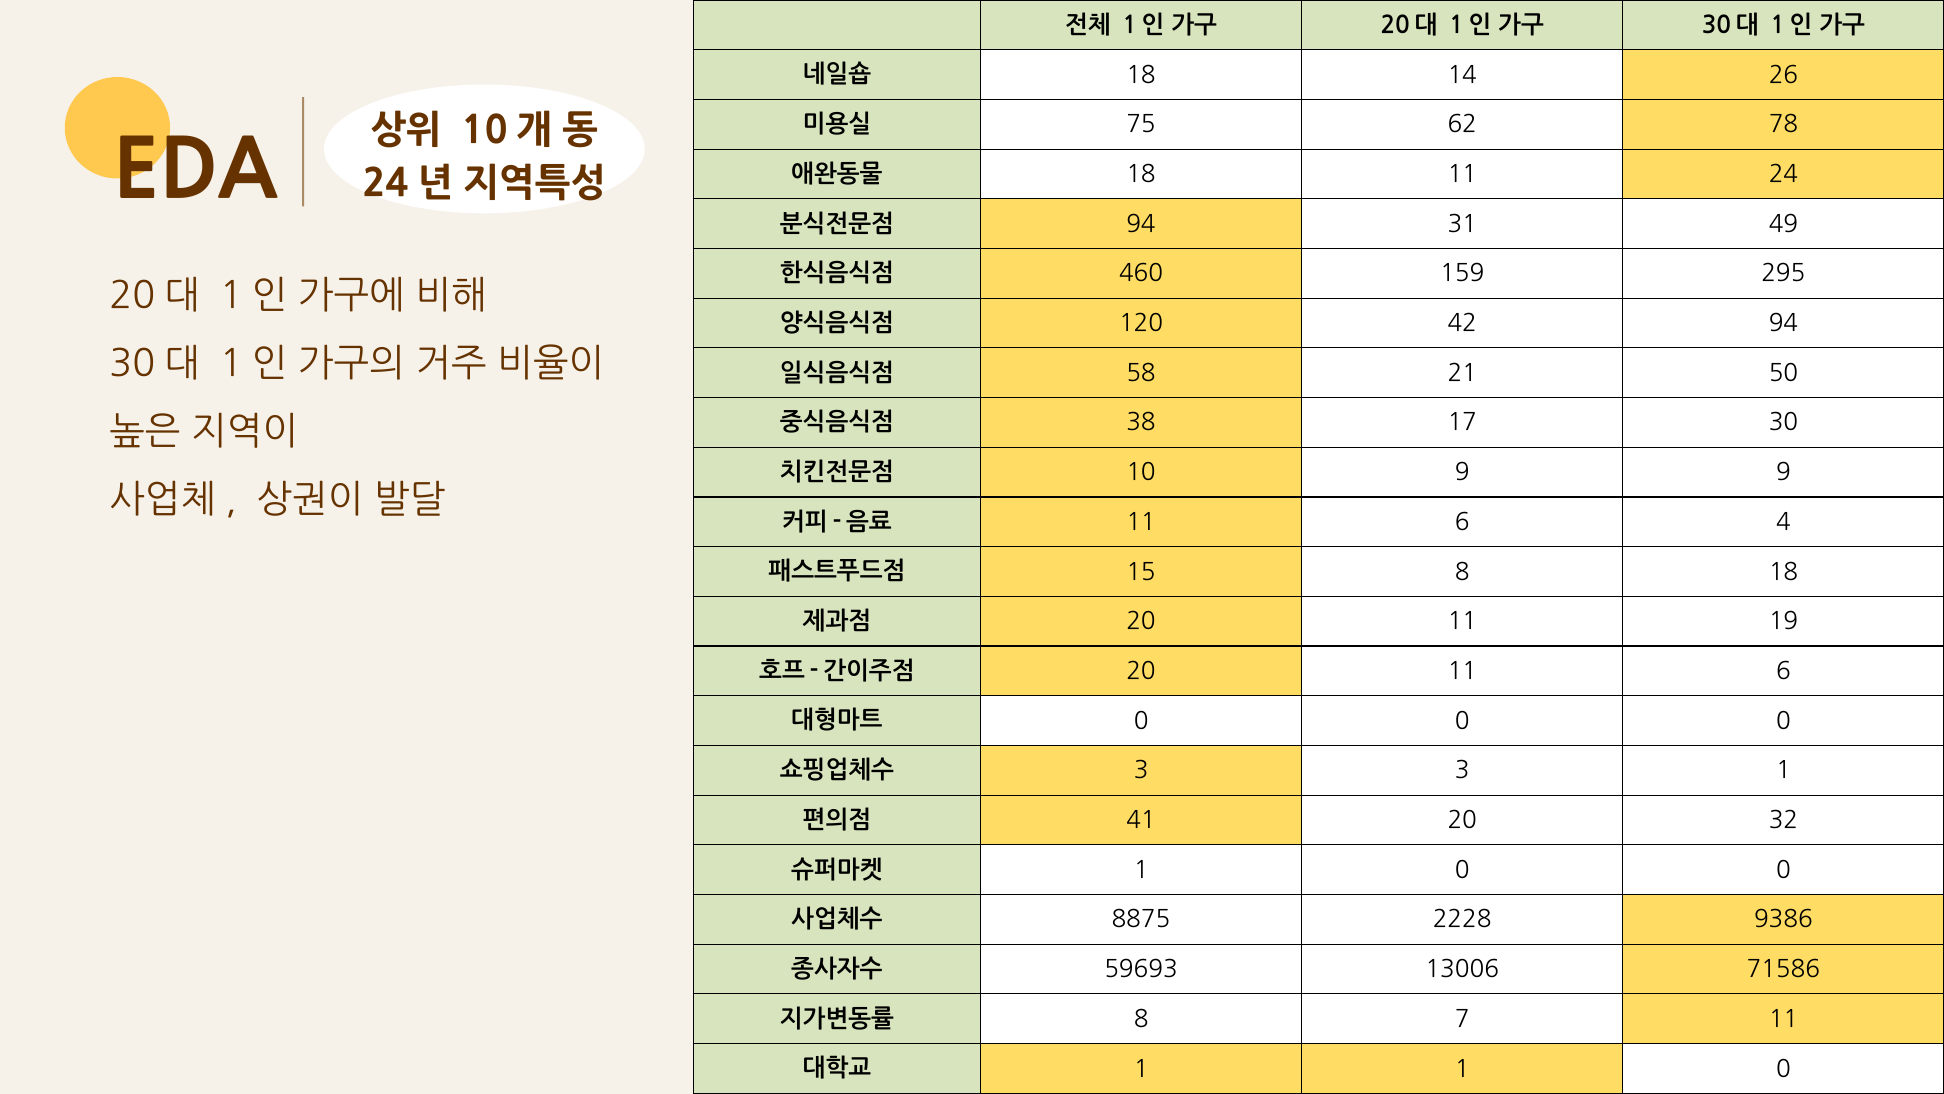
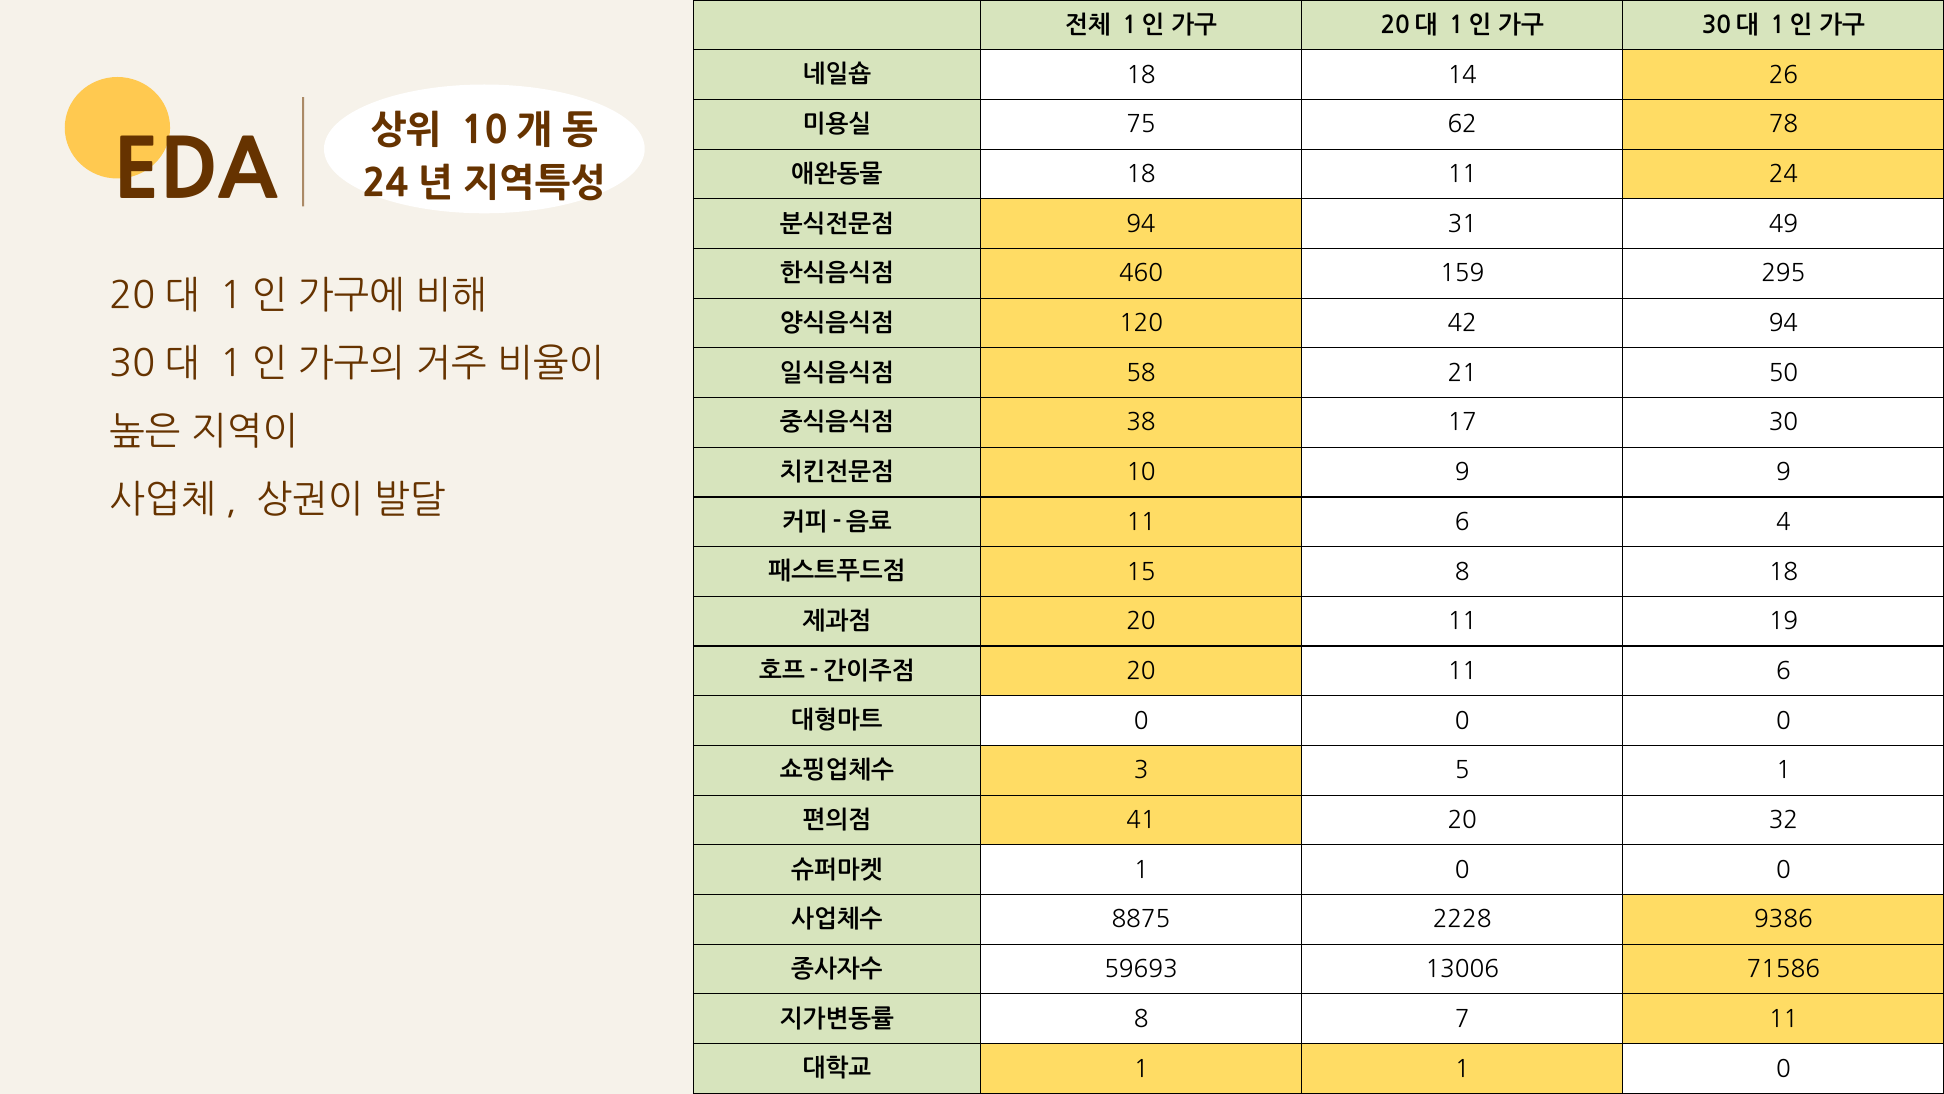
3 3: 3 -> 5 (1462, 770)
